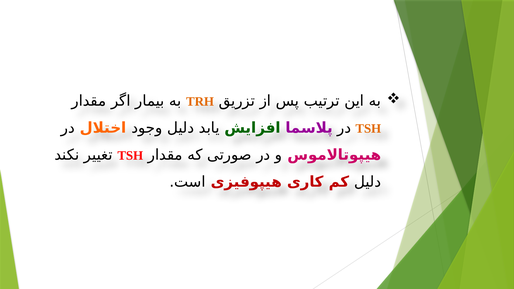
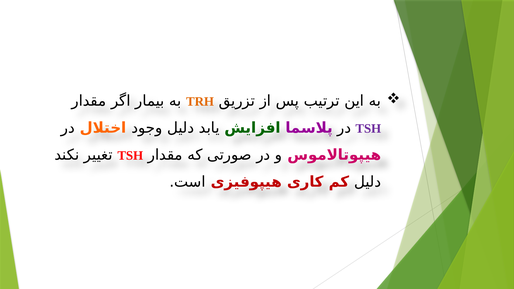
TSH colour: orange -> purple (368, 129)
